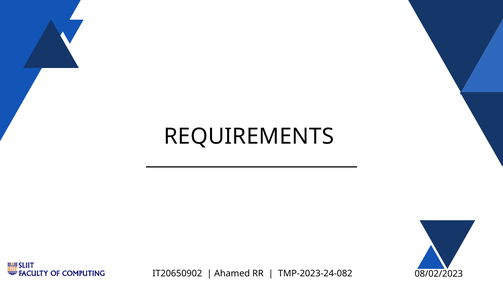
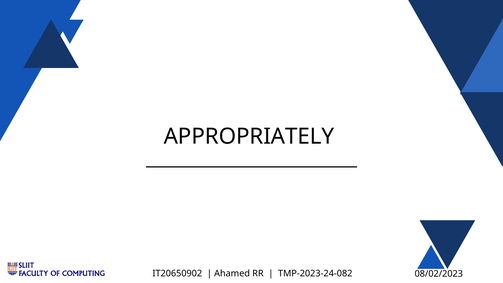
REQUIREMENTS: REQUIREMENTS -> APPROPRIATELY (249, 137)
